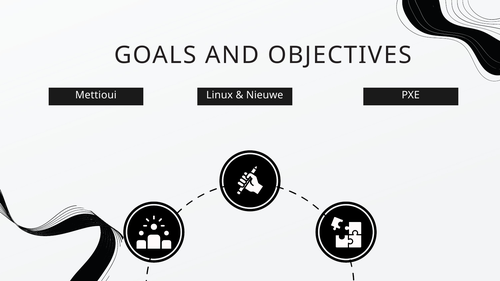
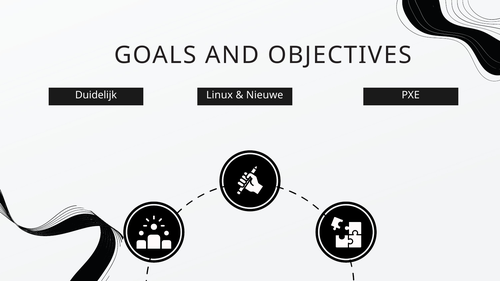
Mettioui: Mettioui -> Duidelijk (96, 95)
